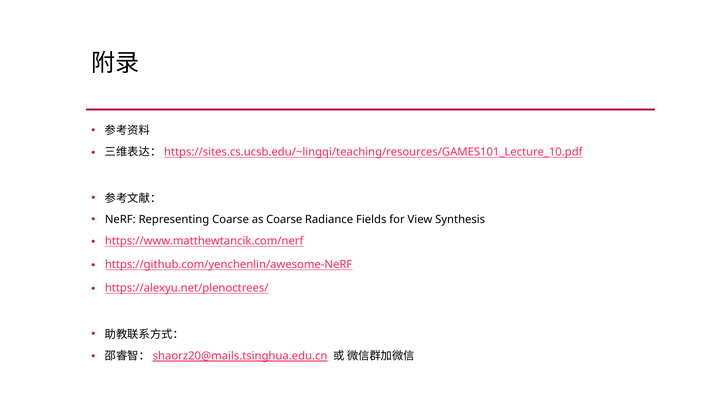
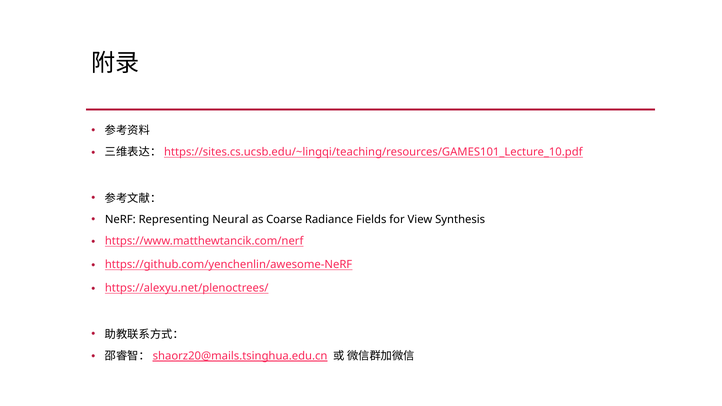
Representing Coarse: Coarse -> Neural (230, 220)
